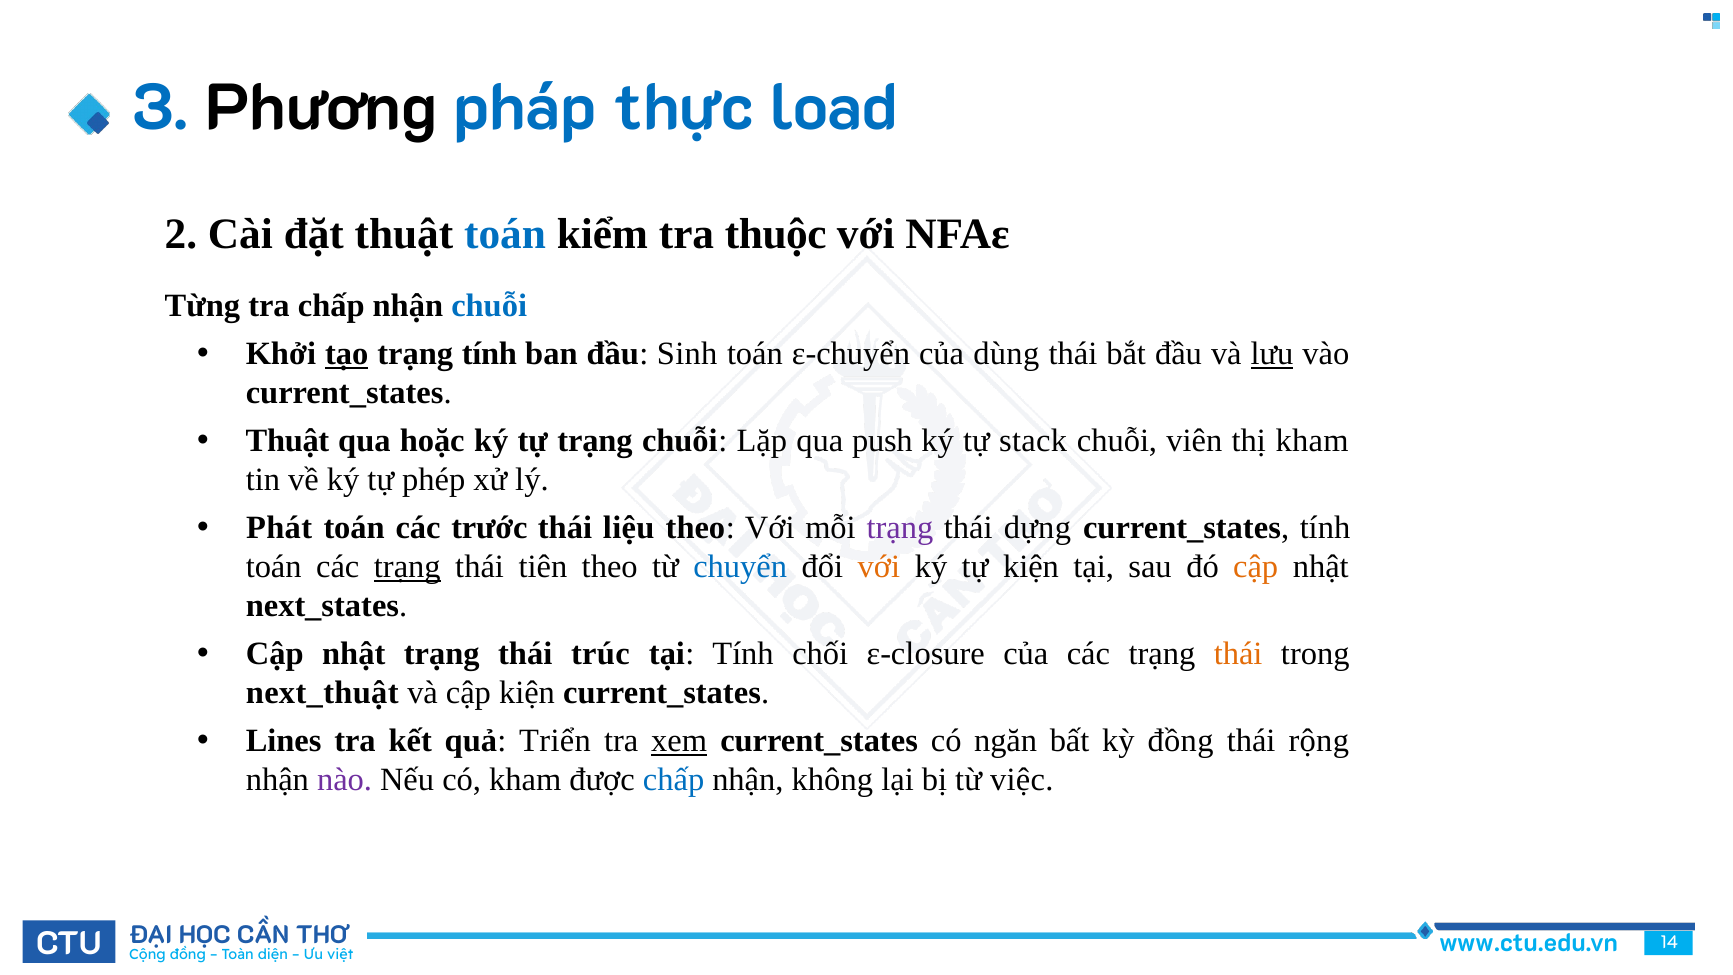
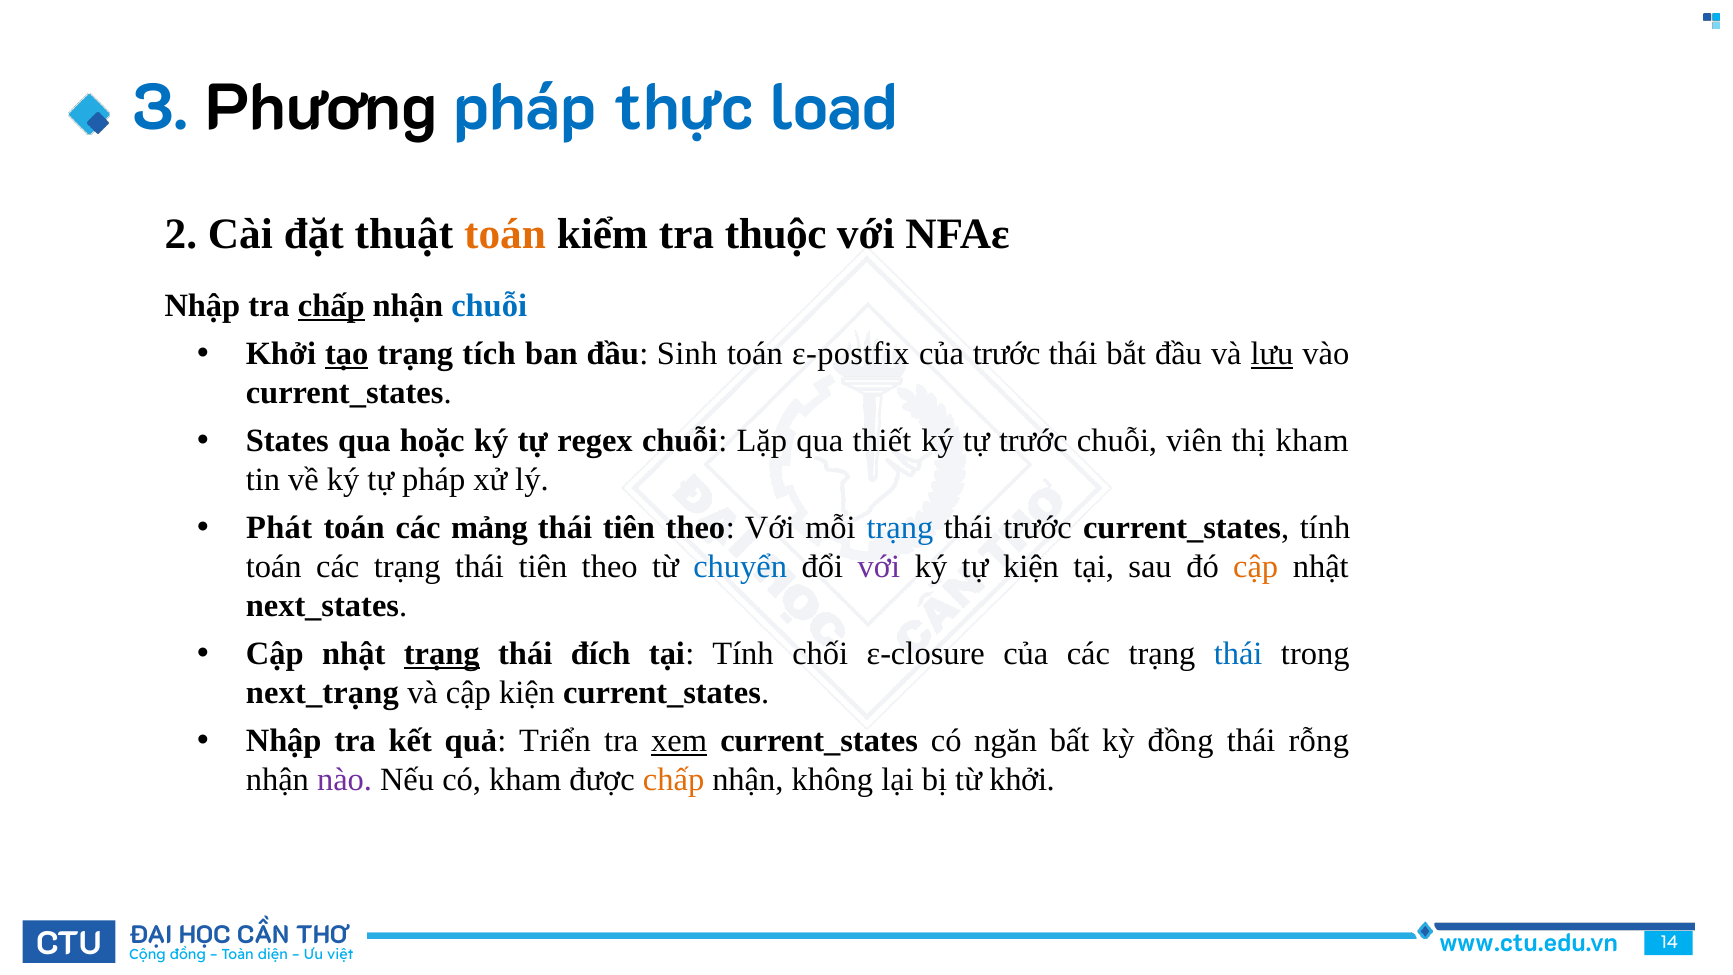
toán colour: blue -> orange (505, 234)
Từng: Từng -> Nhập (202, 306)
chấp underline: none -> present (331, 306)
trạng tính: tính -> tích (489, 354)
ε-chuyển: ε-chuyển -> ε-postfix (851, 354)
của dùng: dùng -> trước (1007, 354)
Thuật: Thuật -> States (287, 441)
tự trạng: trạng -> regex (595, 441)
push: push -> thiết (882, 441)
tự stack: stack -> trước (1033, 441)
tự phép: phép -> pháp (434, 480)
trước: trước -> mảng (489, 528)
liệu: liệu -> tiên (629, 528)
trạng colour: purple -> blue (900, 528)
thái dựng: dựng -> trước (1038, 528)
trạng underline: present -> none (407, 567)
với colour: orange -> purple (879, 567)
trạng underline: none -> present (442, 654)
trúc: trúc -> đích (601, 654)
thái colour: orange -> blue (1238, 654)
next_thuật: next_thuật -> next_trạng (322, 693)
Lines: Lines -> Nhập (284, 741)
rộng: rộng -> rỗng (1319, 741)
chấp colour: blue -> orange (674, 780)
từ việc: việc -> khởi (1022, 780)
